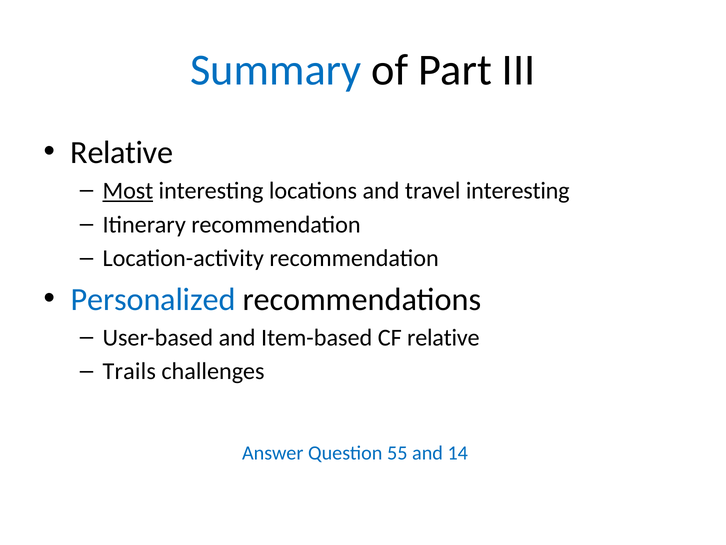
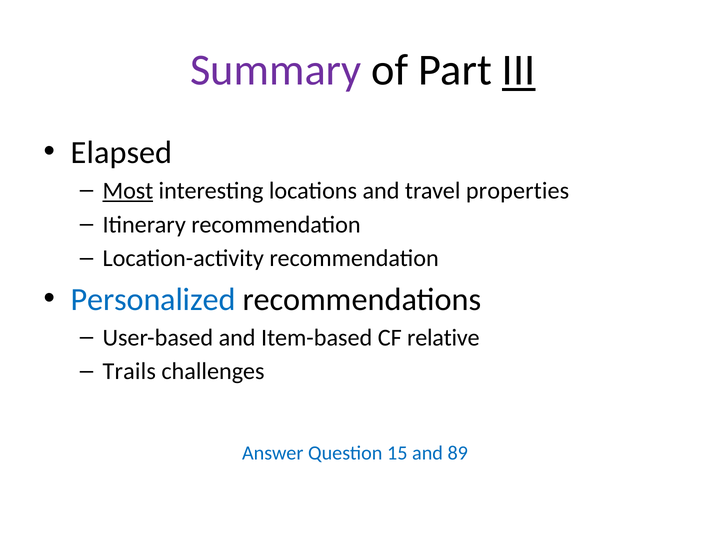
Summary colour: blue -> purple (276, 70)
III underline: none -> present (519, 70)
Relative: Relative -> Elapsed (122, 152)
travel interesting: interesting -> properties (518, 190)
55: 55 -> 15 (397, 453)
14: 14 -> 89 (458, 453)
